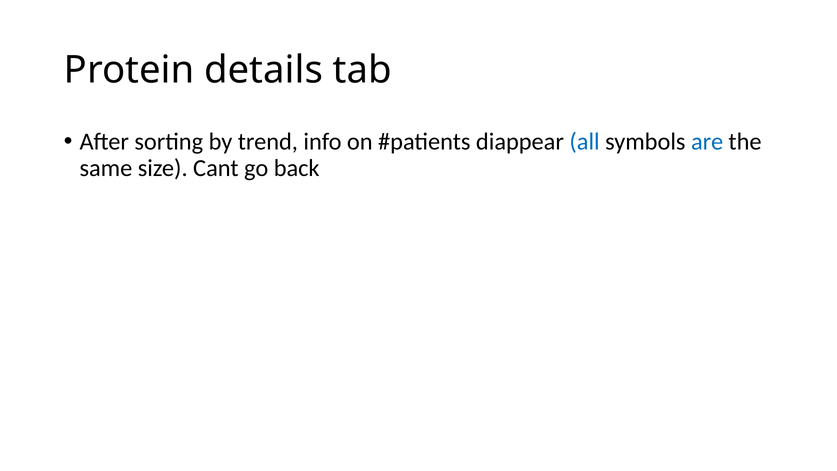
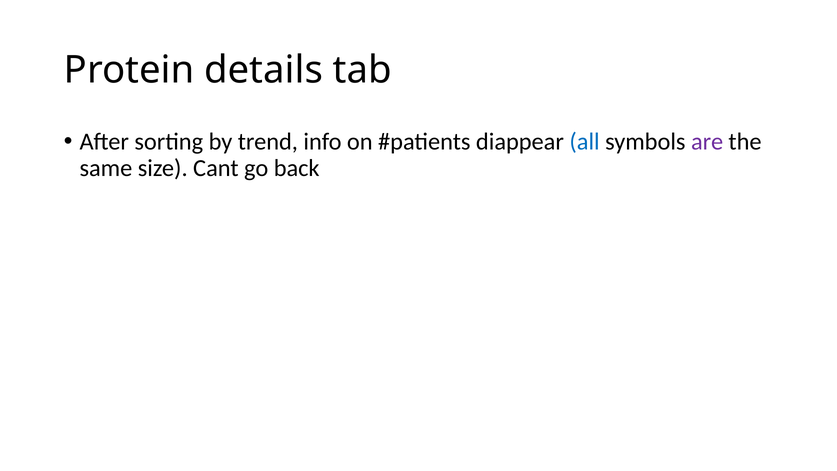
are colour: blue -> purple (707, 142)
